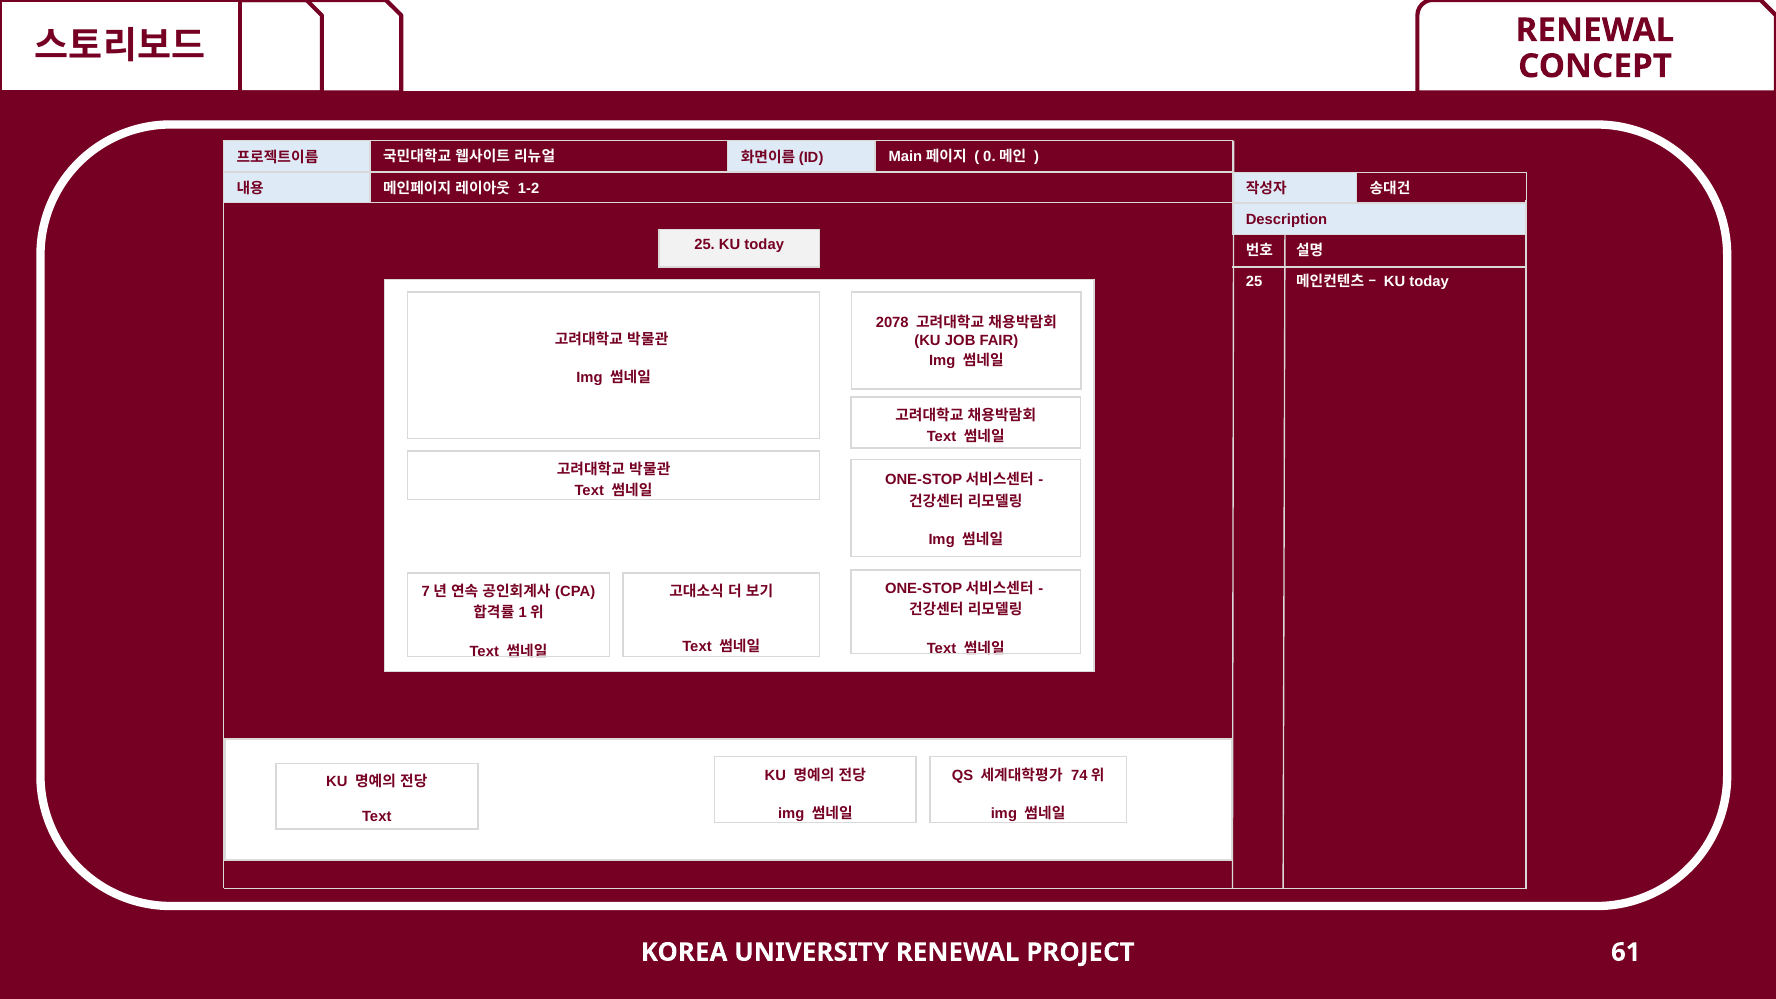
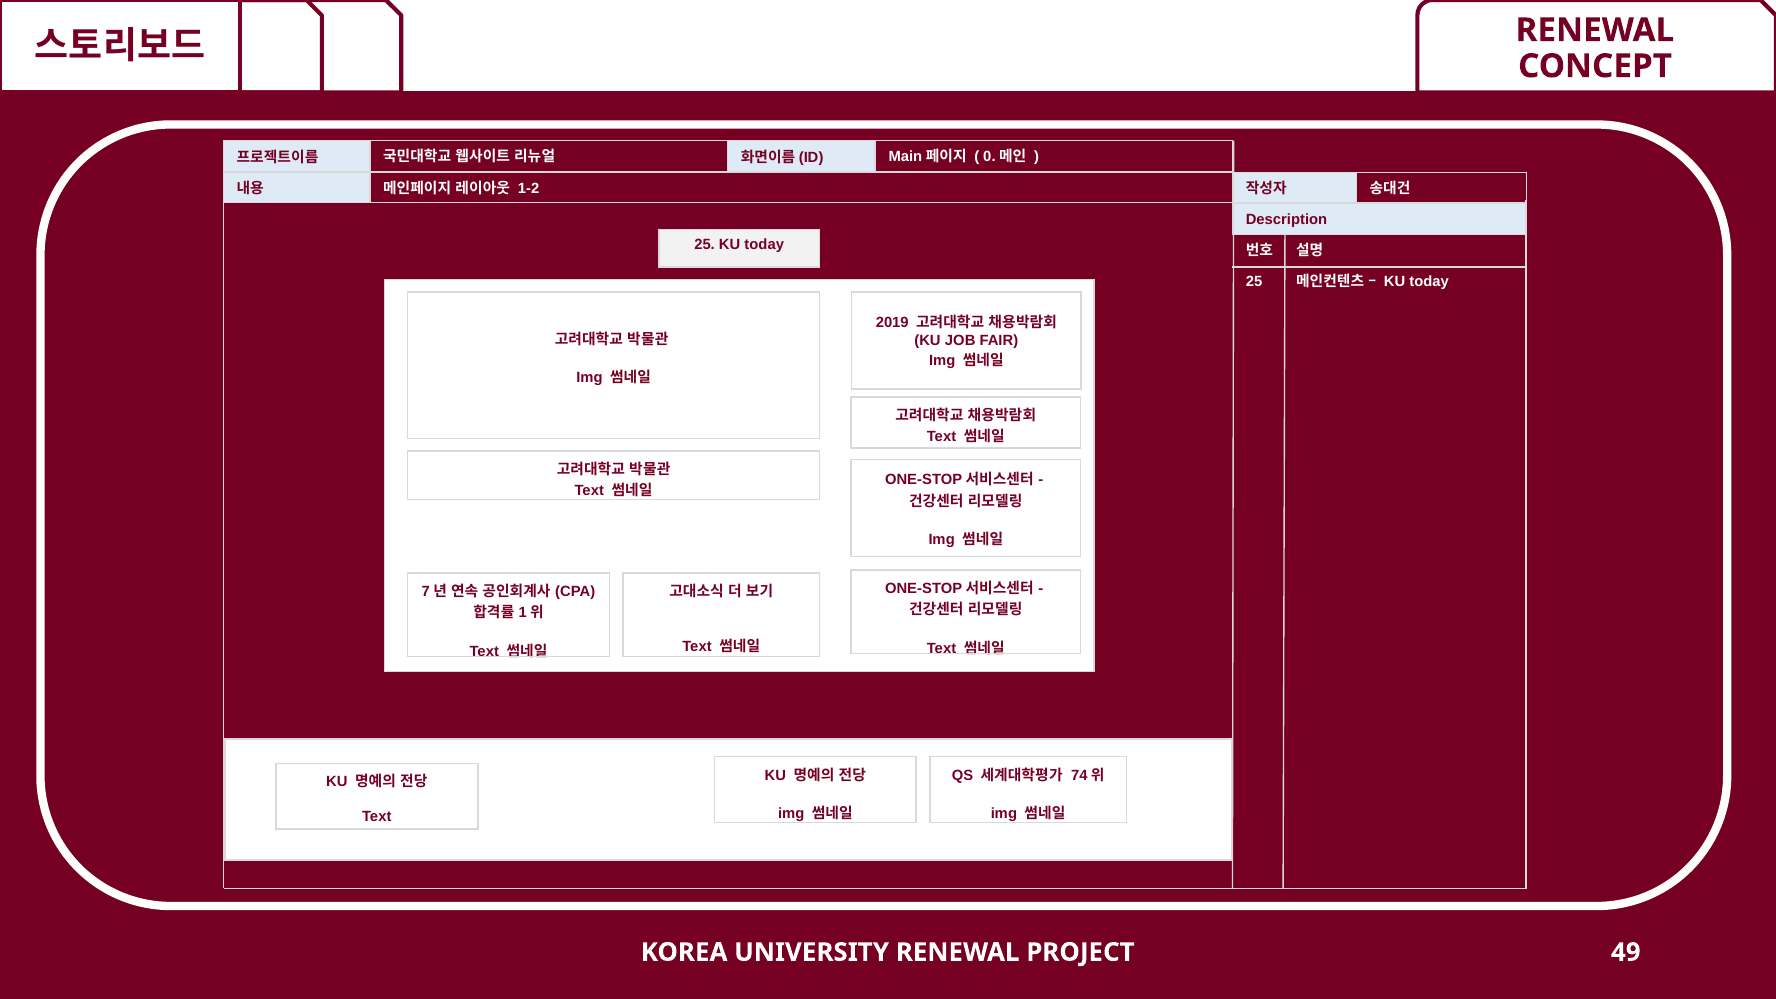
2078: 2078 -> 2019 (892, 323)
61: 61 -> 49 (1626, 952)
